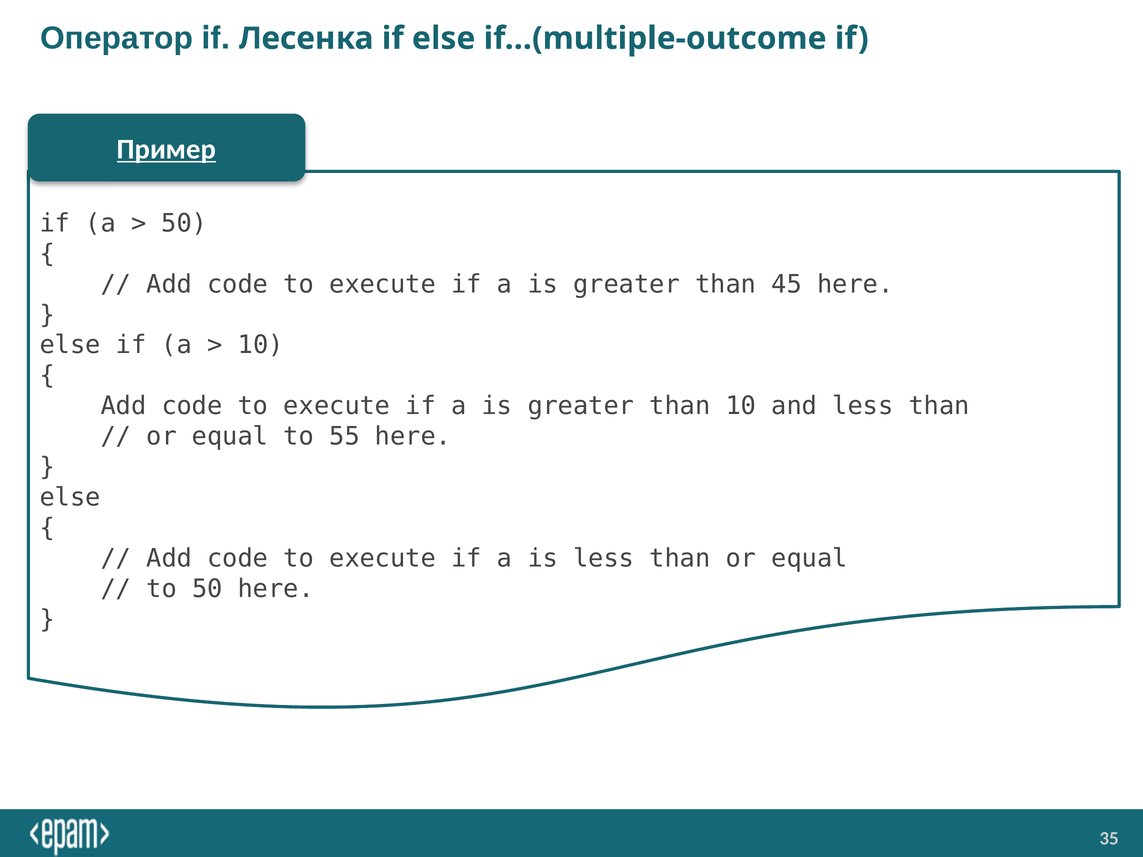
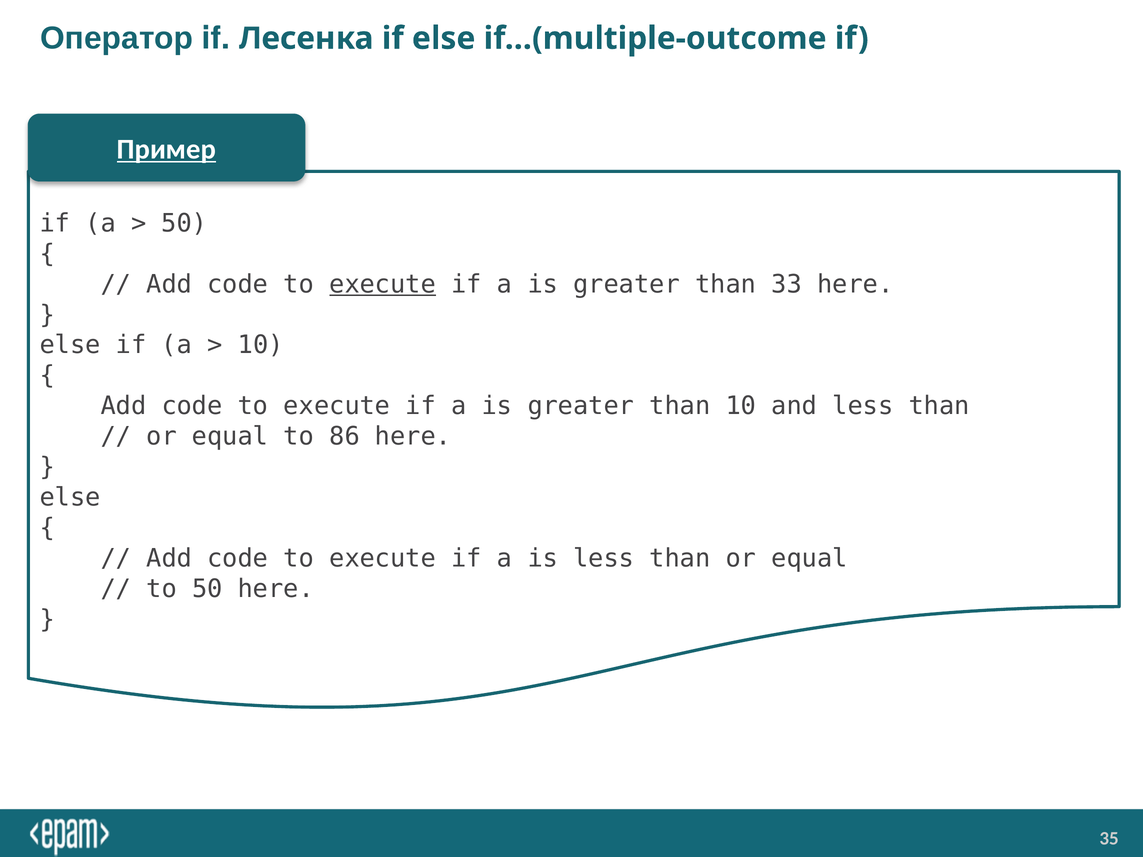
execute underline: none -> present (383, 284)
45: 45 -> 33 (787, 284)
55: 55 -> 86 (345, 437)
